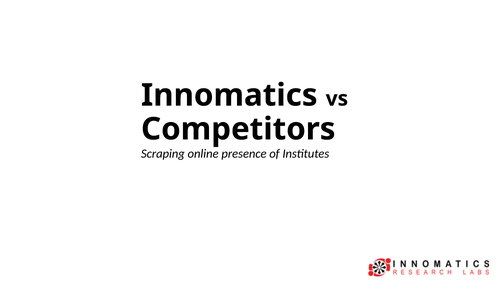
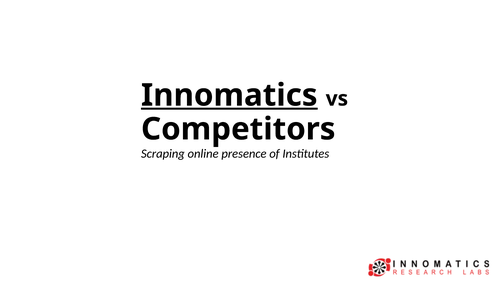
Innomatics underline: none -> present (229, 95)
